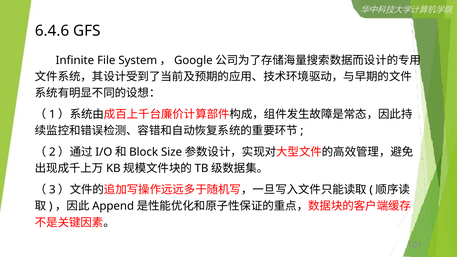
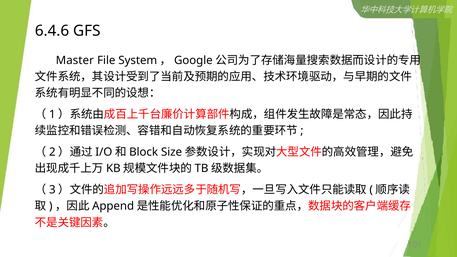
Infinite: Infinite -> Master (75, 60)
